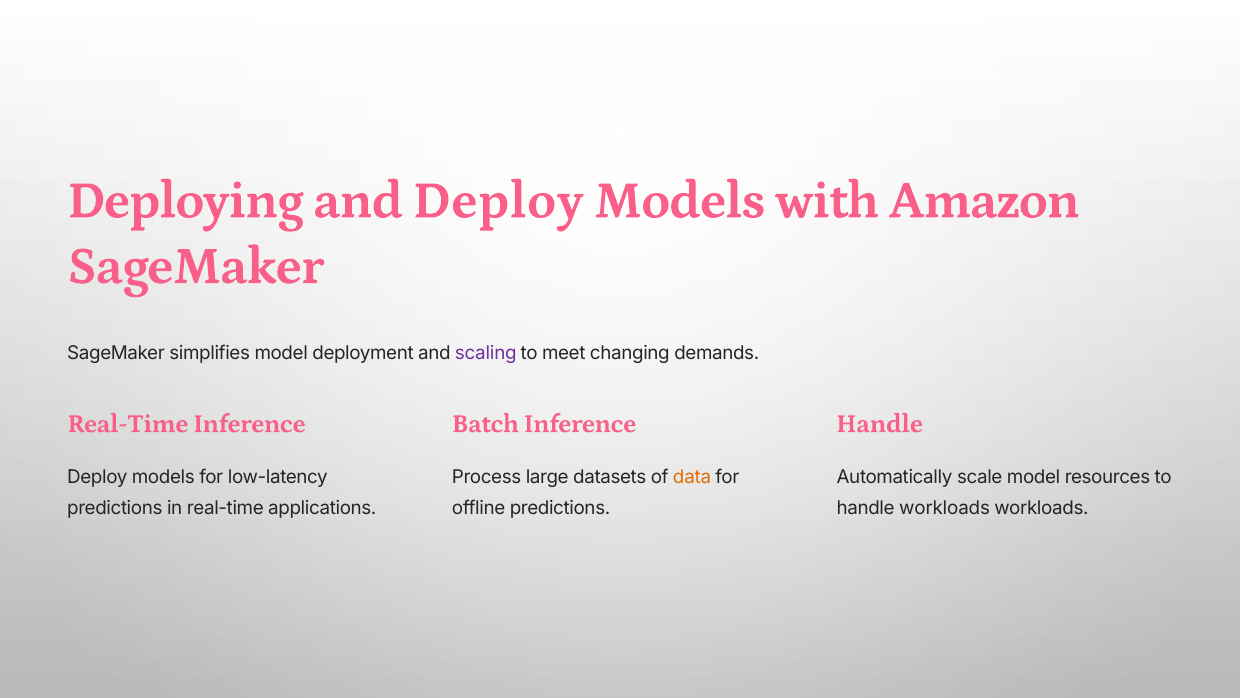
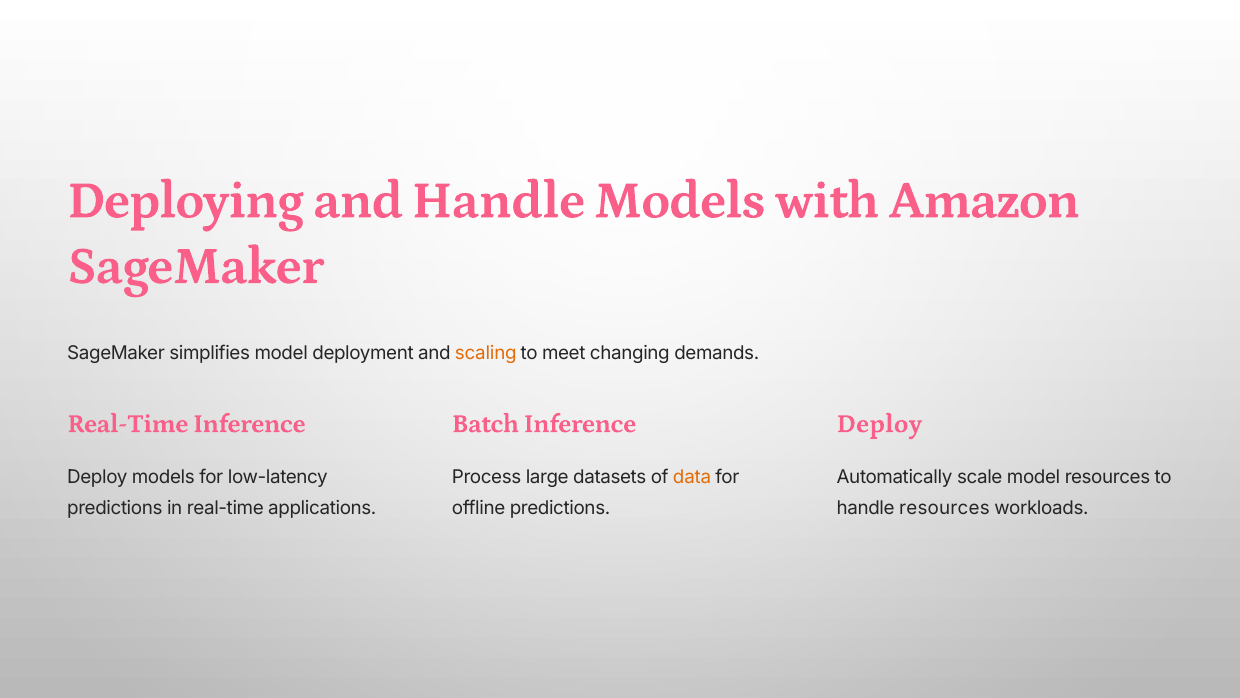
and Deploy: Deploy -> Handle (499, 200)
scaling colour: purple -> orange (486, 353)
Handle: Handle -> Deploy (879, 423)
handle workloads: workloads -> resources (944, 508)
